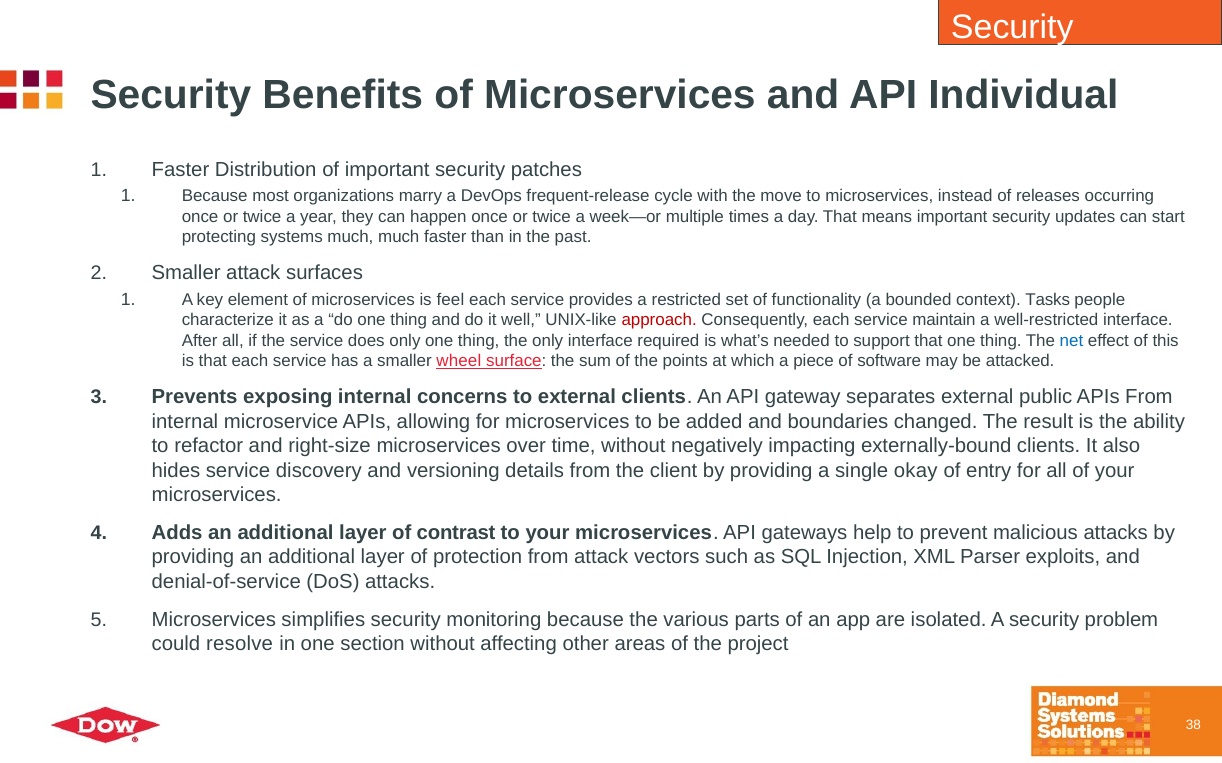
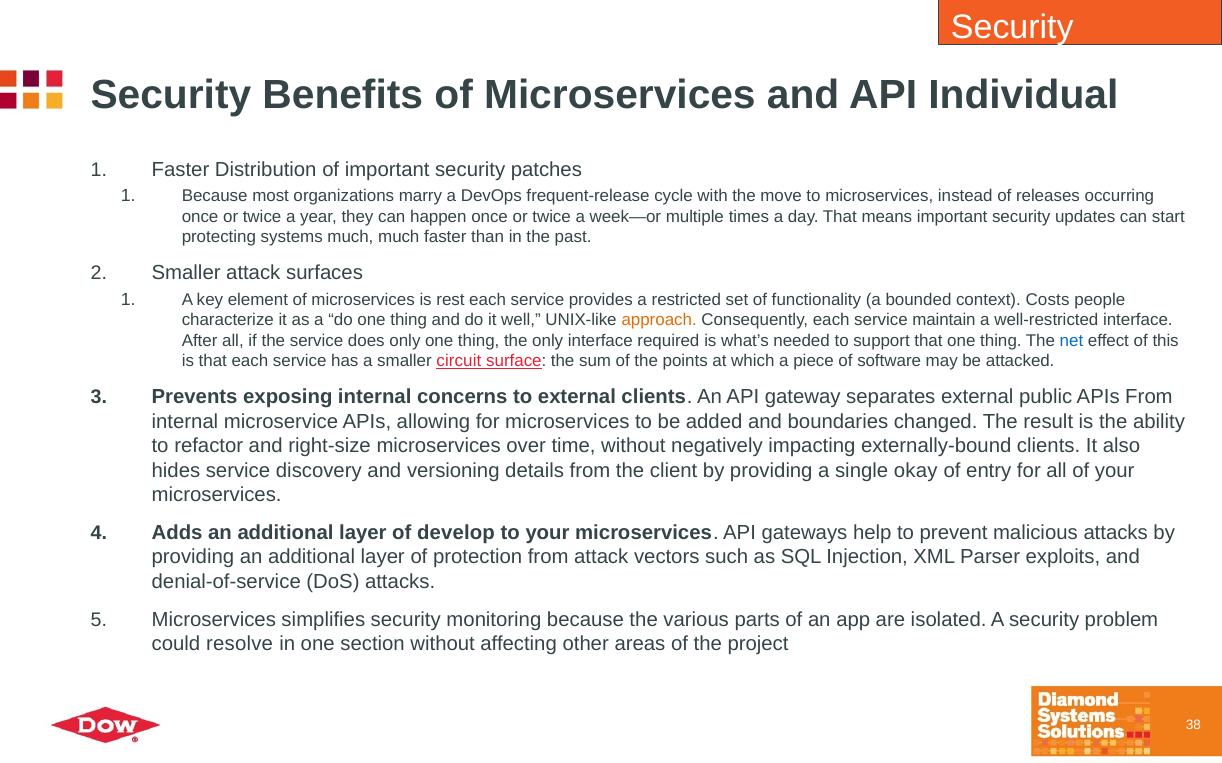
feel: feel -> rest (451, 300)
Tasks: Tasks -> Costs (1048, 300)
approach colour: red -> orange (659, 320)
wheel: wheel -> circuit (459, 361)
contrast: contrast -> develop (456, 533)
